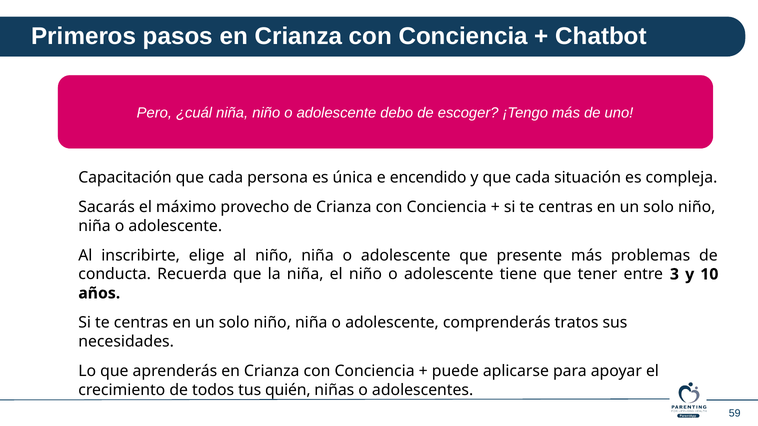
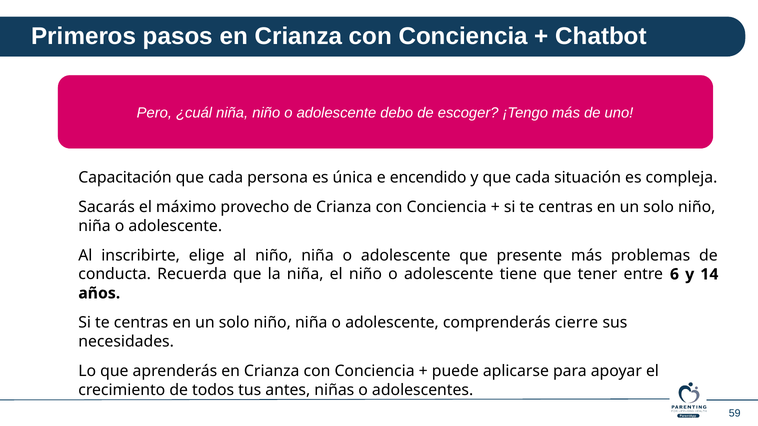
3: 3 -> 6 (674, 275)
10: 10 -> 14 (709, 275)
tratos: tratos -> cierre (576, 323)
quién: quién -> antes (288, 390)
